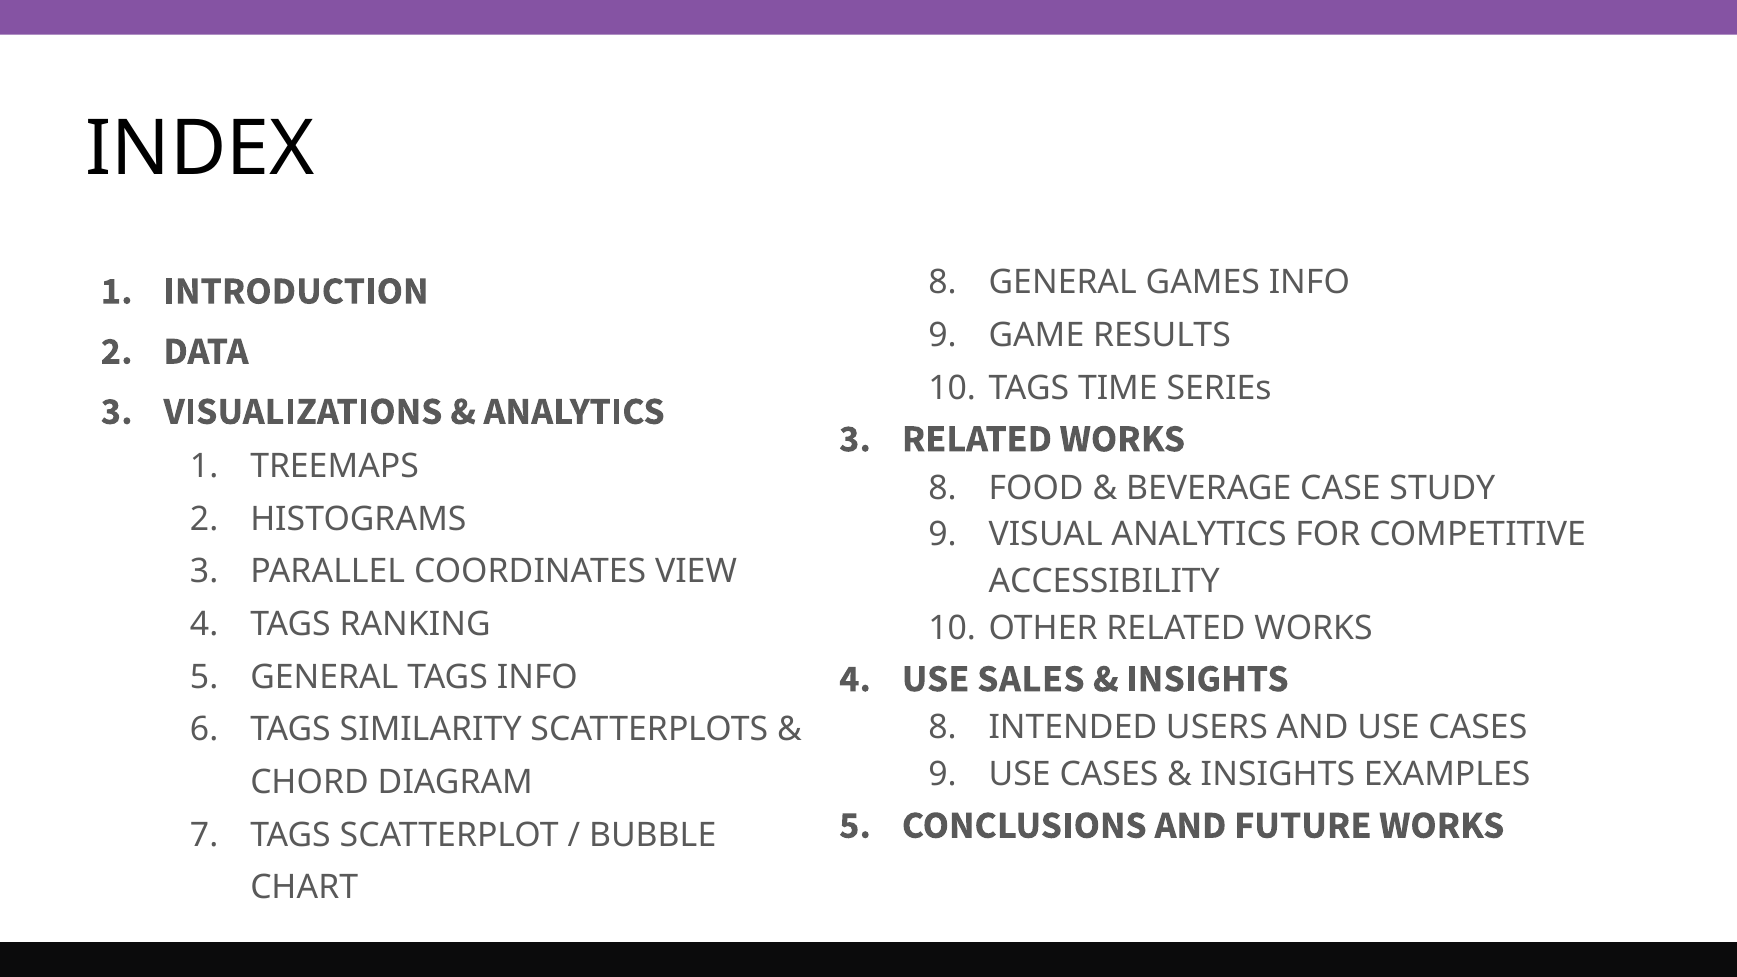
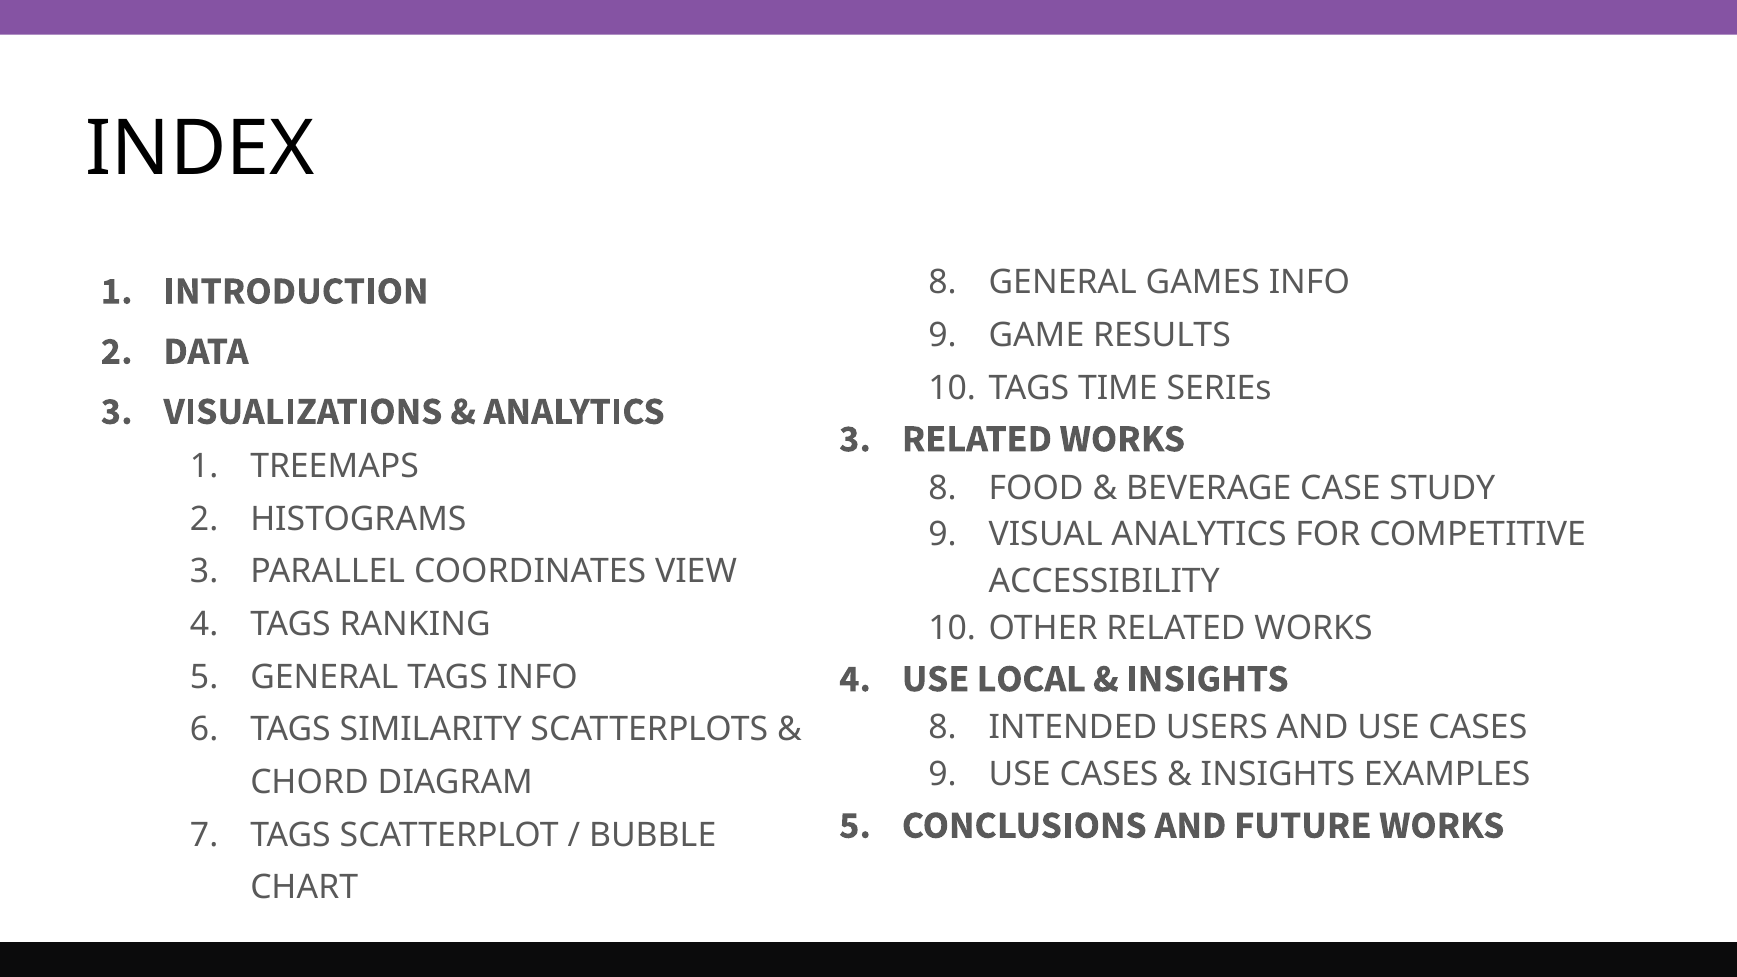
SALES: SALES -> LOCAL (1031, 679)
